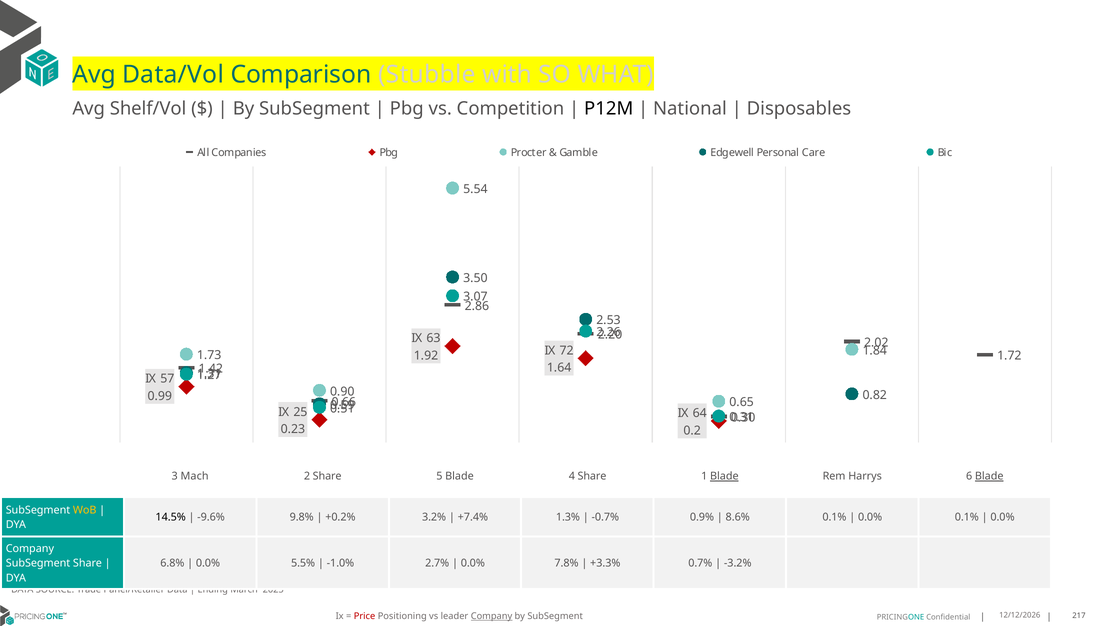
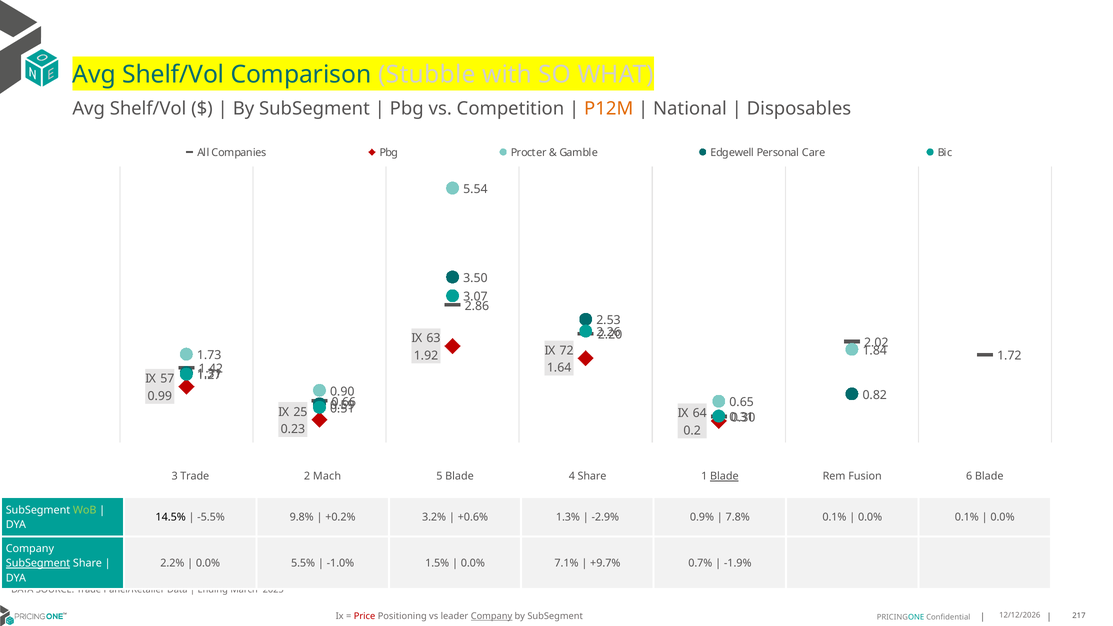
Data/Vol: Data/Vol -> Shelf/Vol (173, 75)
P12M colour: black -> orange (609, 109)
3 Mach: Mach -> Trade (195, 476)
2 Share: Share -> Mach (327, 476)
Harrys: Harrys -> Fusion (865, 476)
Blade underline: present -> none (989, 476)
WoB colour: yellow -> light green (85, 510)
-9.6%: -9.6% -> -5.5% (211, 517)
+7.4%: +7.4% -> +0.6% (473, 517)
-0.7%: -0.7% -> -2.9% (605, 517)
8.6%: 8.6% -> 7.8% (738, 517)
SubSegment underline: none -> present (38, 563)
6.8%: 6.8% -> 2.2% (172, 563)
2.7%: 2.7% -> 1.5% (437, 563)
7.8%: 7.8% -> 7.1% (567, 563)
+3.3%: +3.3% -> +9.7% (605, 563)
-3.2%: -3.2% -> -1.9% (738, 563)
